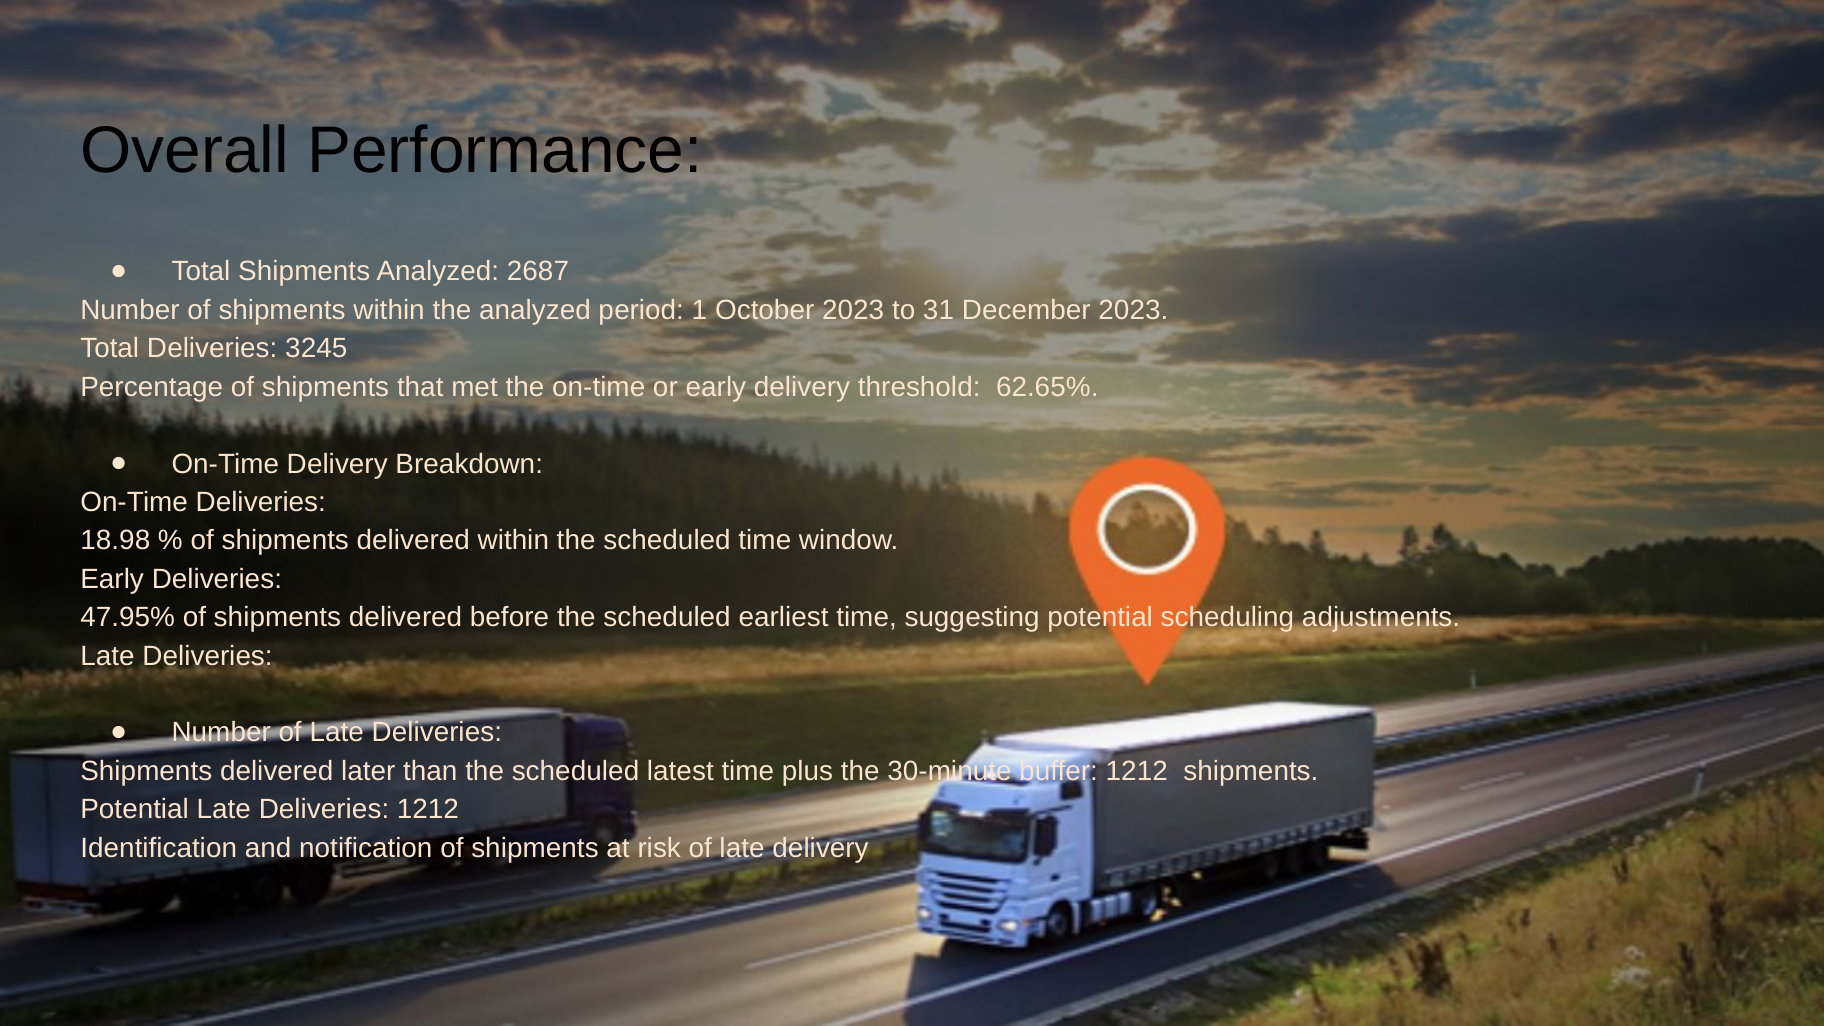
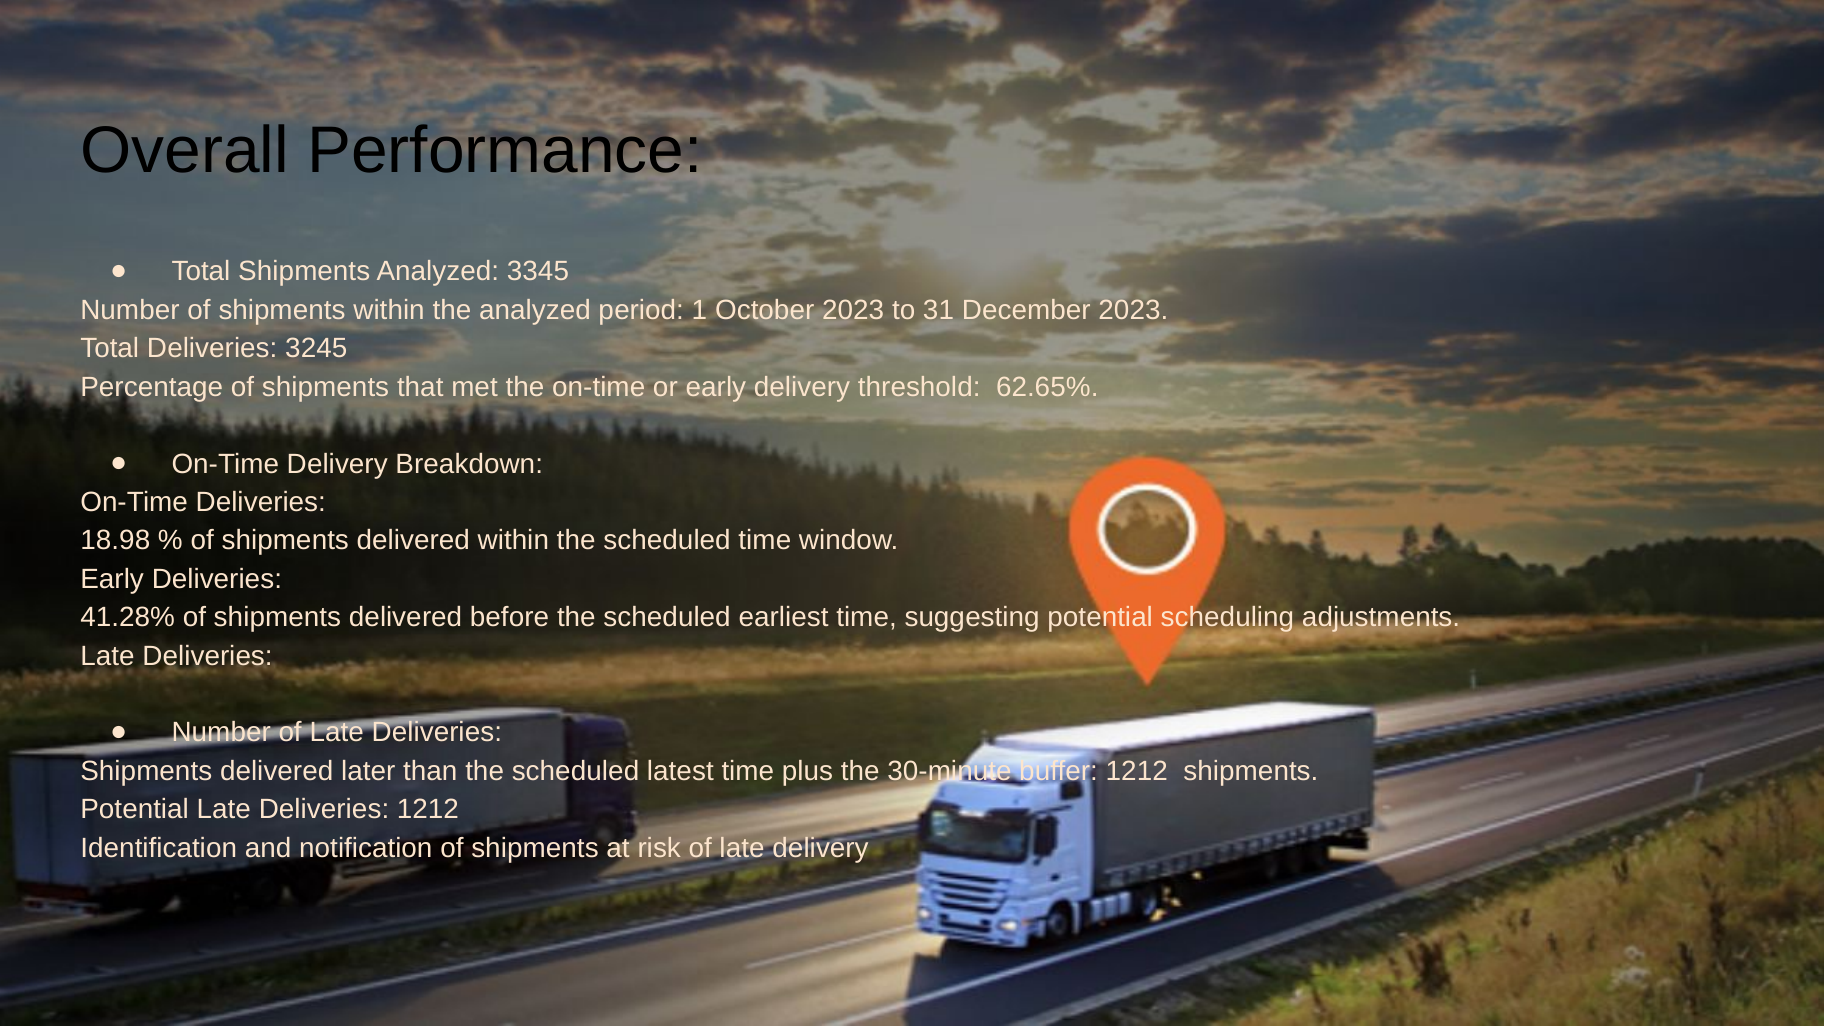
2687: 2687 -> 3345 (538, 272)
47.95%: 47.95% -> 41.28% (128, 618)
